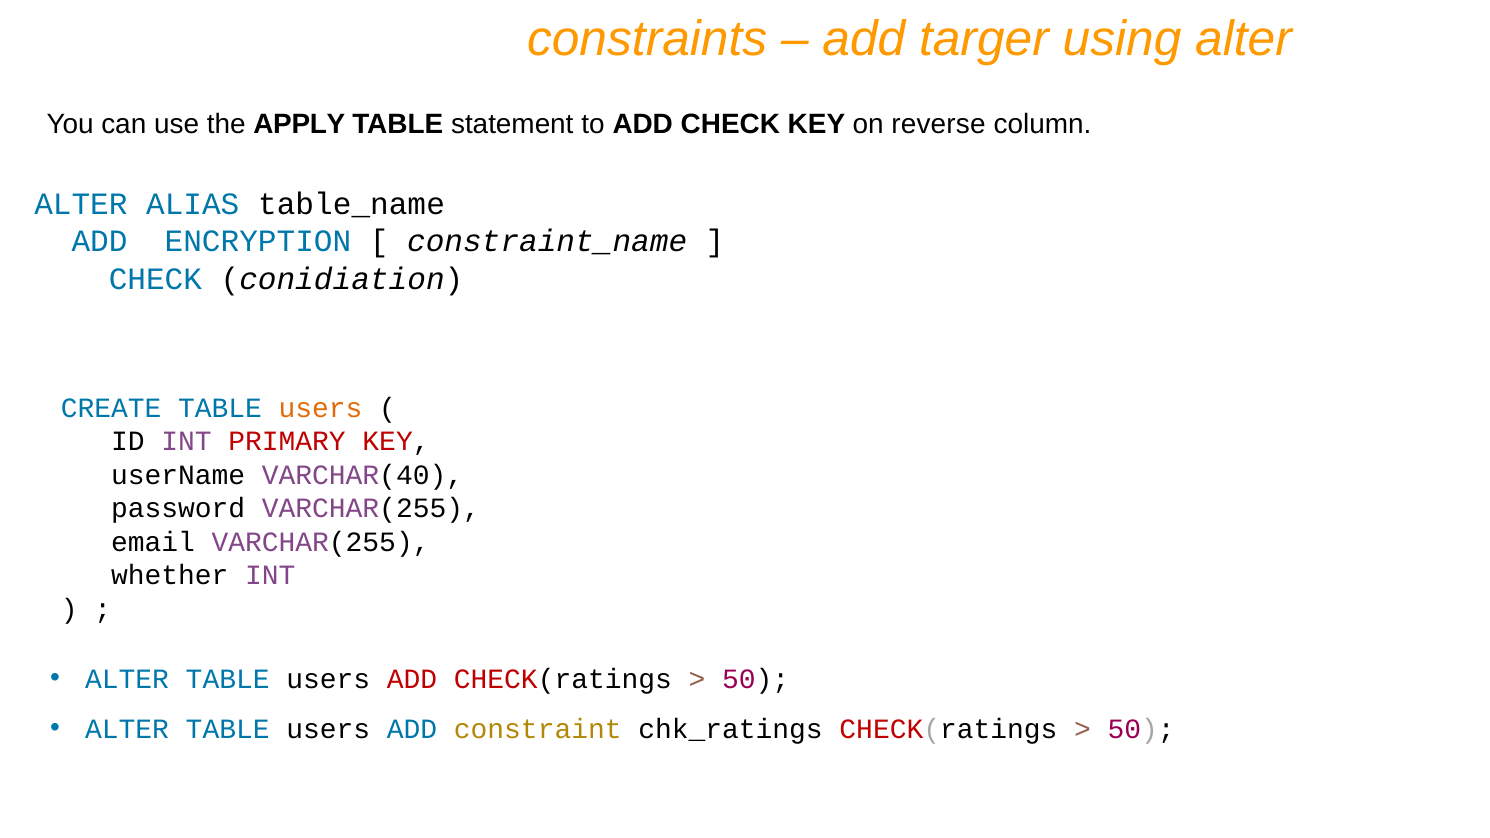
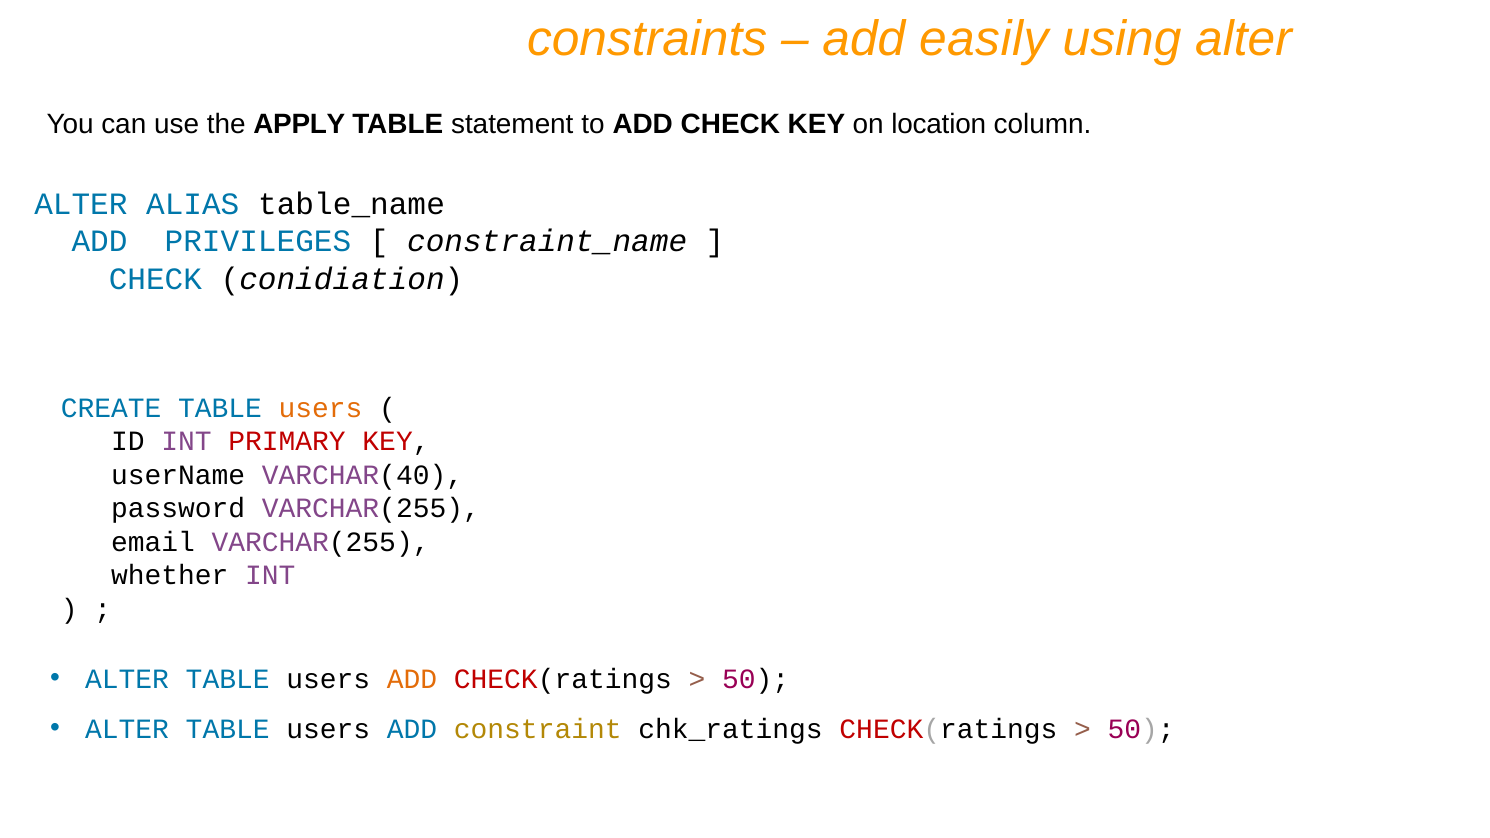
targer: targer -> easily (984, 39)
reverse: reverse -> location (939, 124)
ENCRYPTION: ENCRYPTION -> PRIVILEGES (258, 242)
ADD colour: red -> orange (412, 679)
